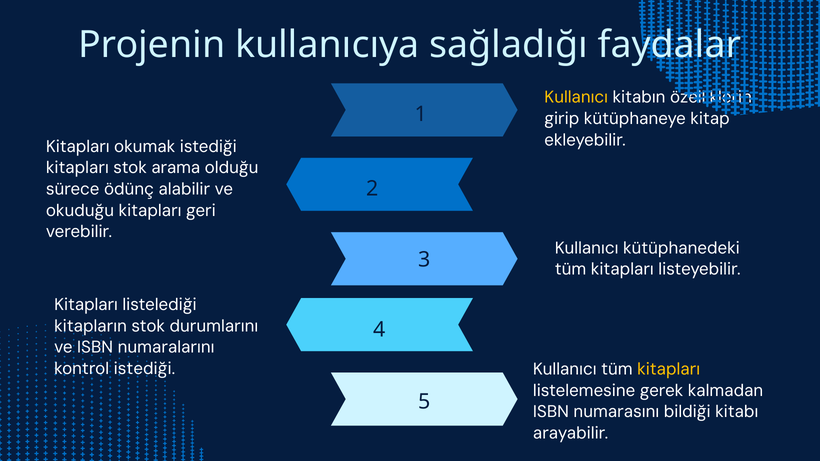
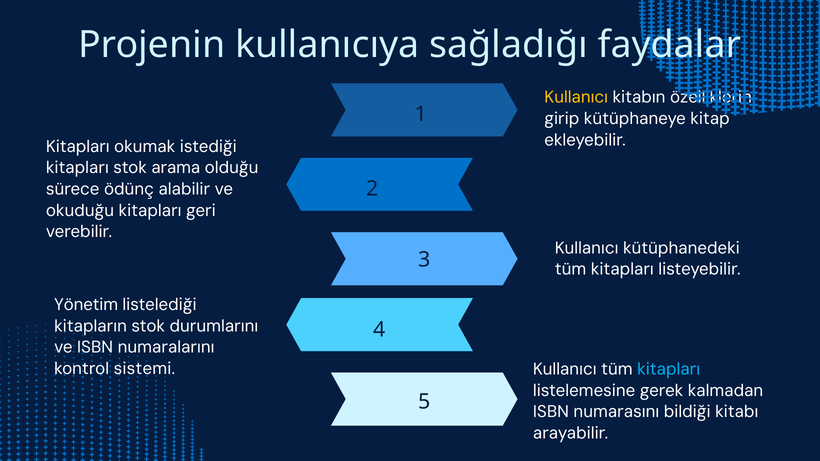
Kitapları: Kitapları -> Yönetim (86, 305)
kontrol istediği: istediği -> sistemi (144, 369)
kitapları colour: yellow -> light blue (669, 369)
